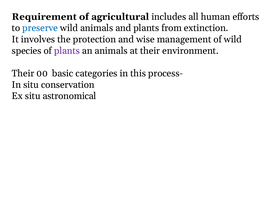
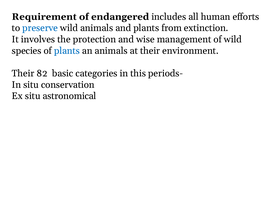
agricultural: agricultural -> endangered (120, 17)
plants colour: purple -> blue (67, 51)
00: 00 -> 82 (42, 73)
process-: process- -> periods- (166, 73)
